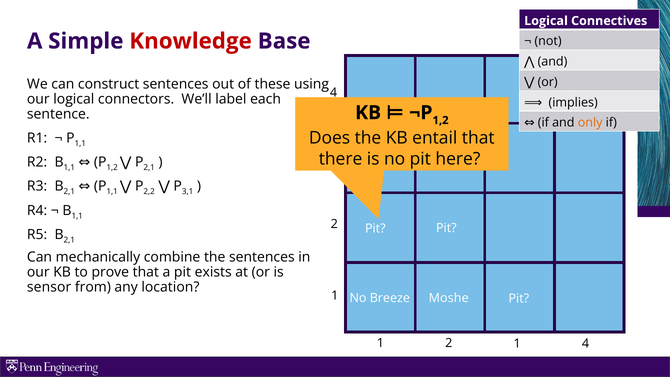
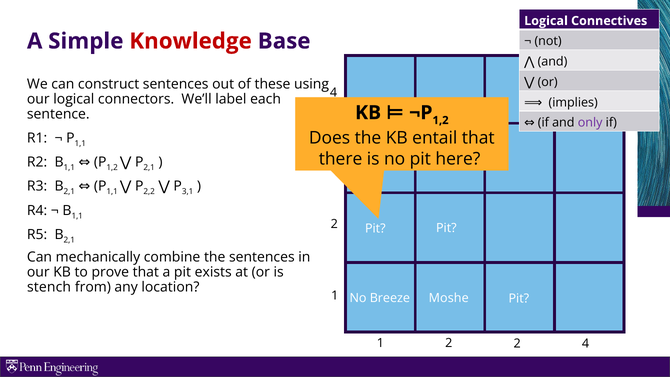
only colour: orange -> purple (590, 123)
sensor: sensor -> stench (49, 287)
2 1: 1 -> 2 (517, 344)
